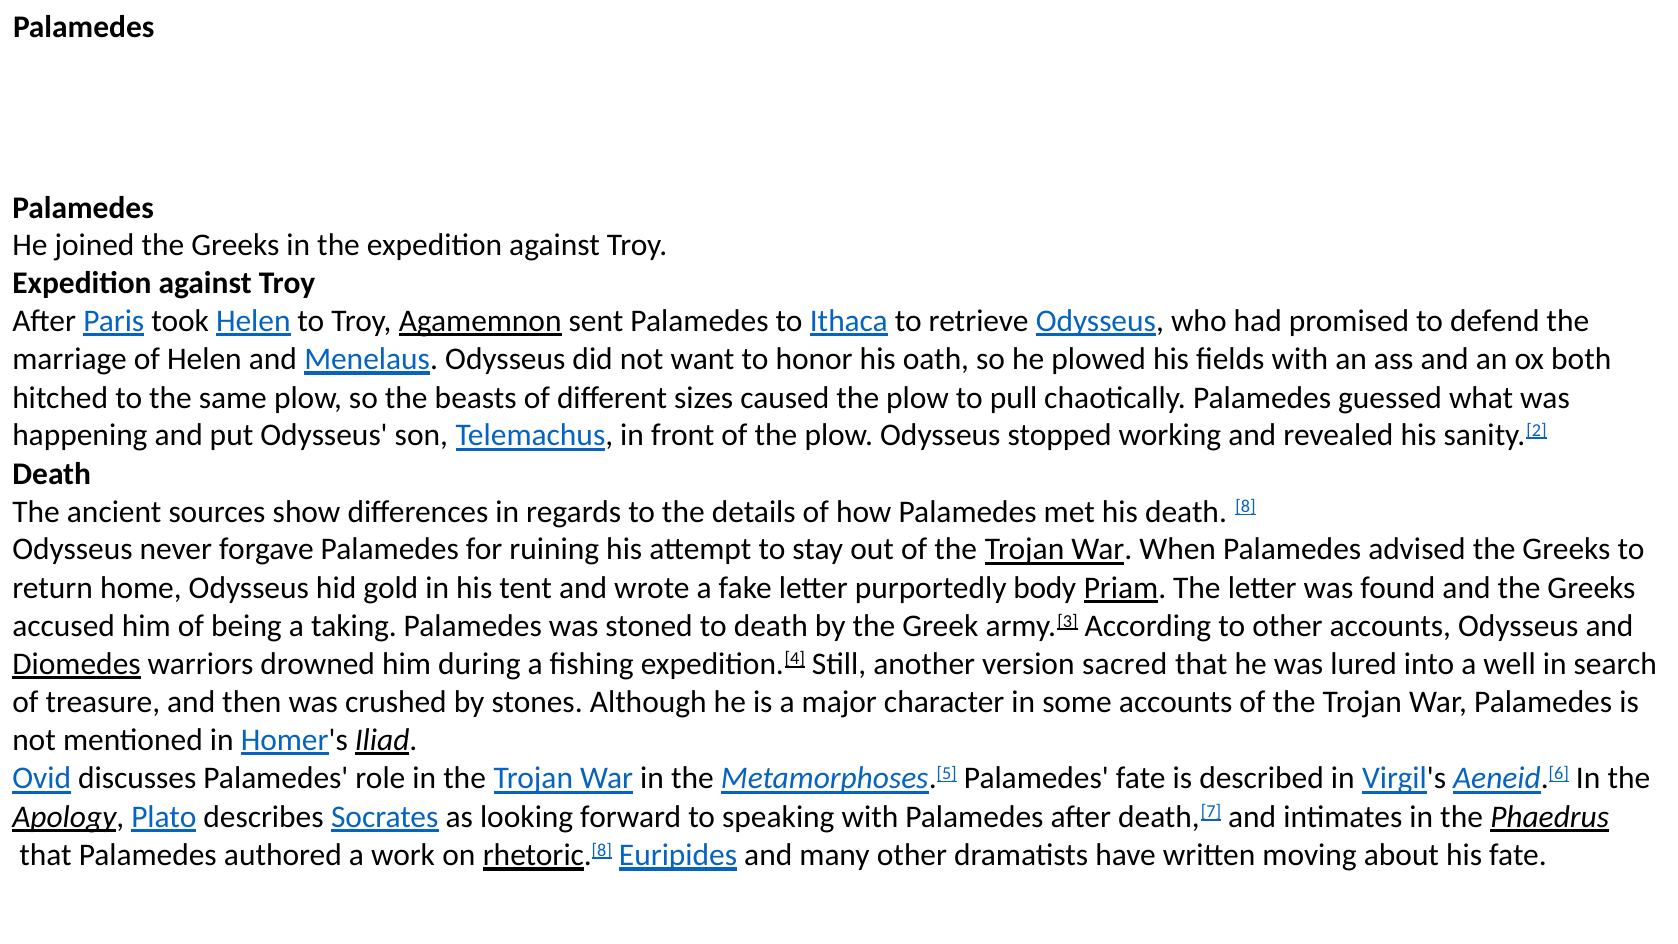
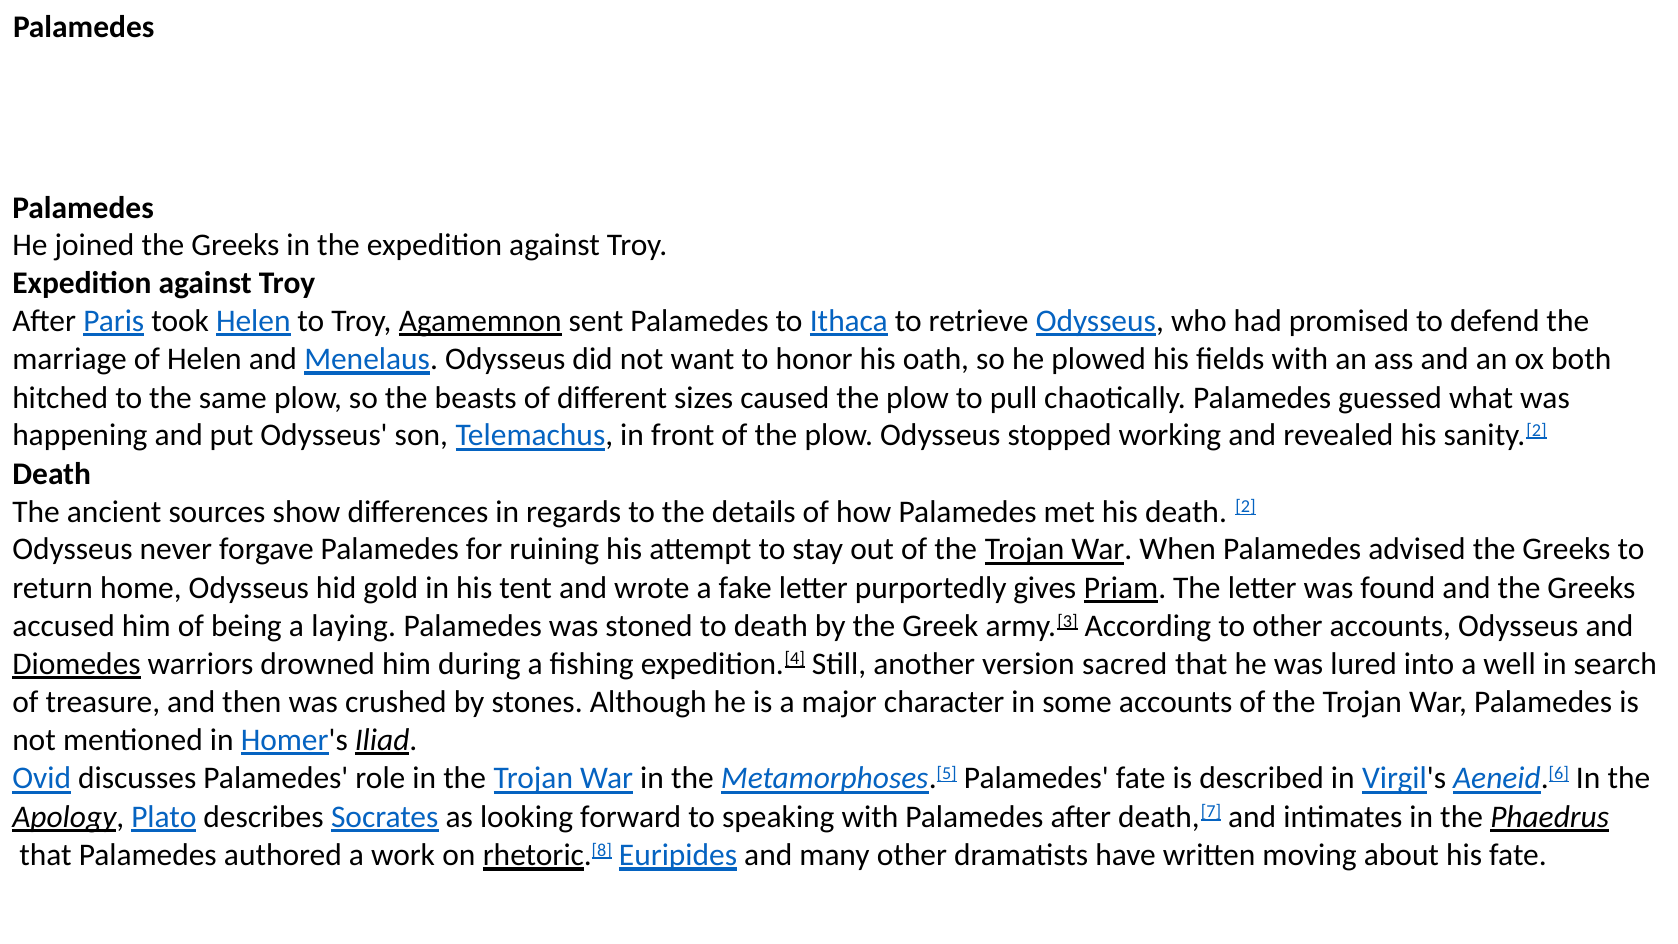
8: 8 -> 2 (1246, 507)
body: body -> gives (1045, 588)
taking: taking -> laying (354, 626)
